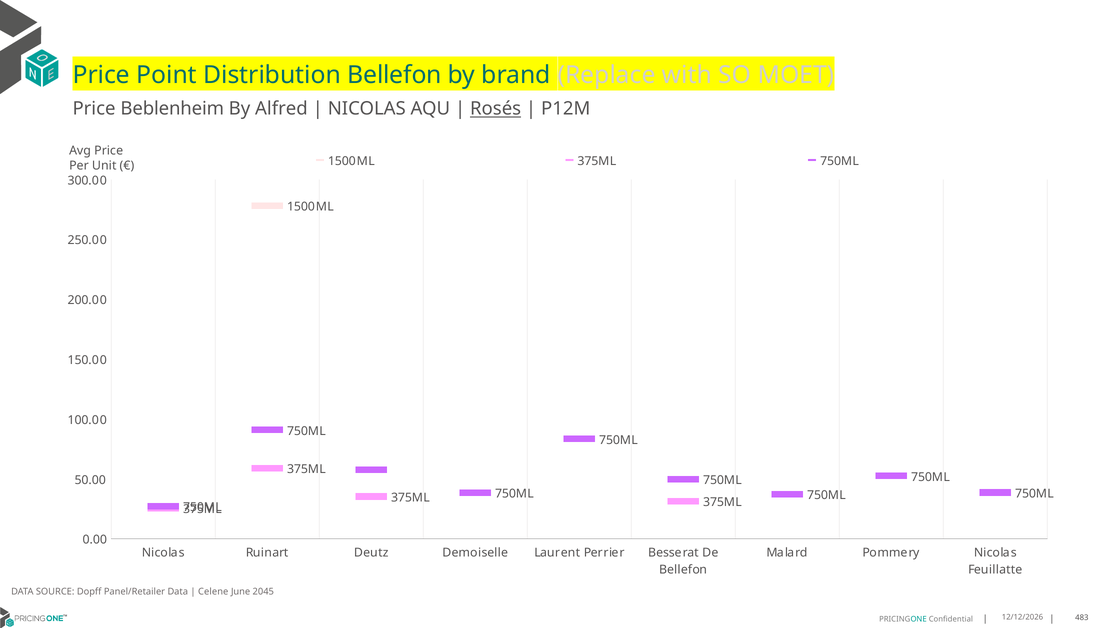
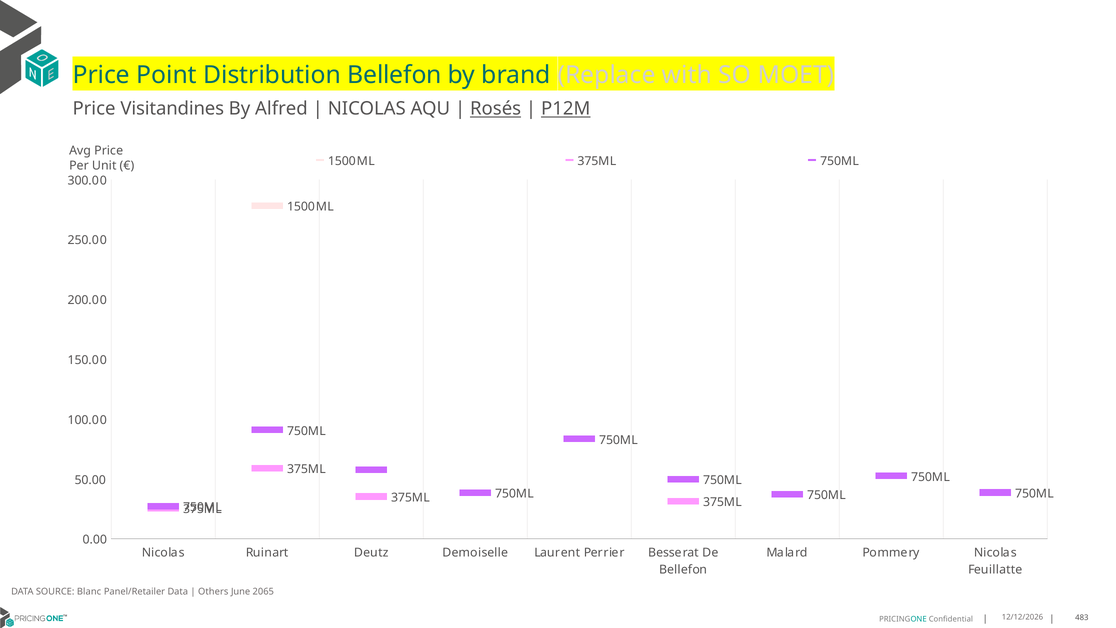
Beblenheim: Beblenheim -> Visitandines (172, 109)
P12M underline: none -> present (566, 109)
Dopff: Dopff -> Blanc (89, 591)
Celene: Celene -> Others (213, 591)
2045: 2045 -> 2065 (263, 591)
